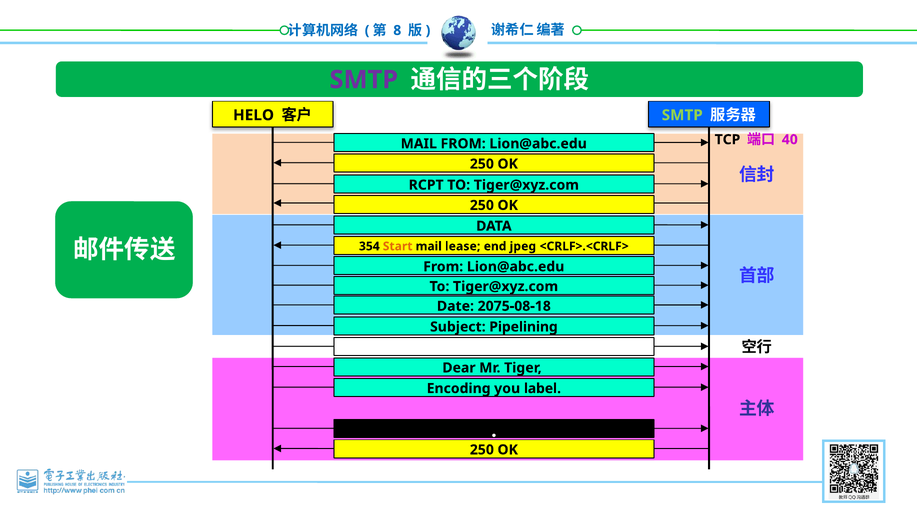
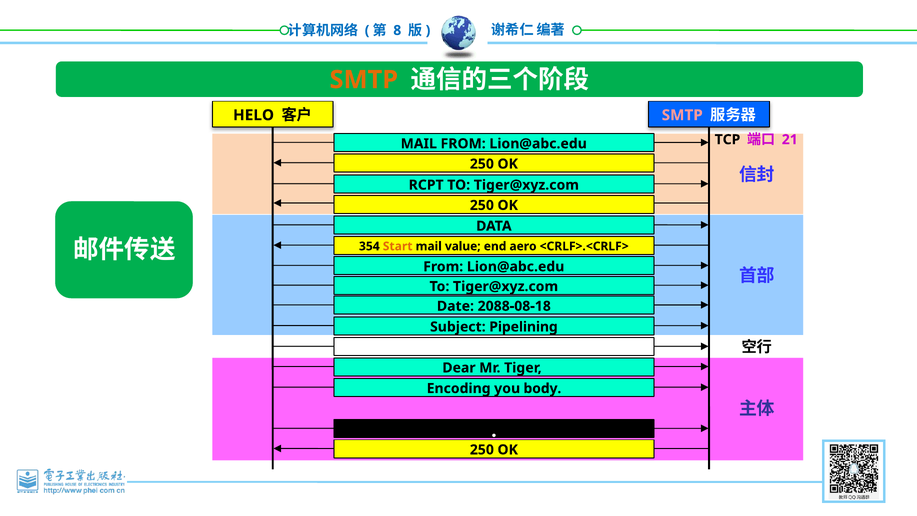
SMTP colour: purple -> orange (364, 80)
SMTP colour: light green -> pink (682, 115)
40: 40 -> 21 (790, 140)
lease: lease -> value (463, 246)
jpeg: jpeg -> aero (523, 246)
2075-08-18: 2075-08-18 -> 2088-08-18 (514, 306)
label: label -> body (542, 388)
